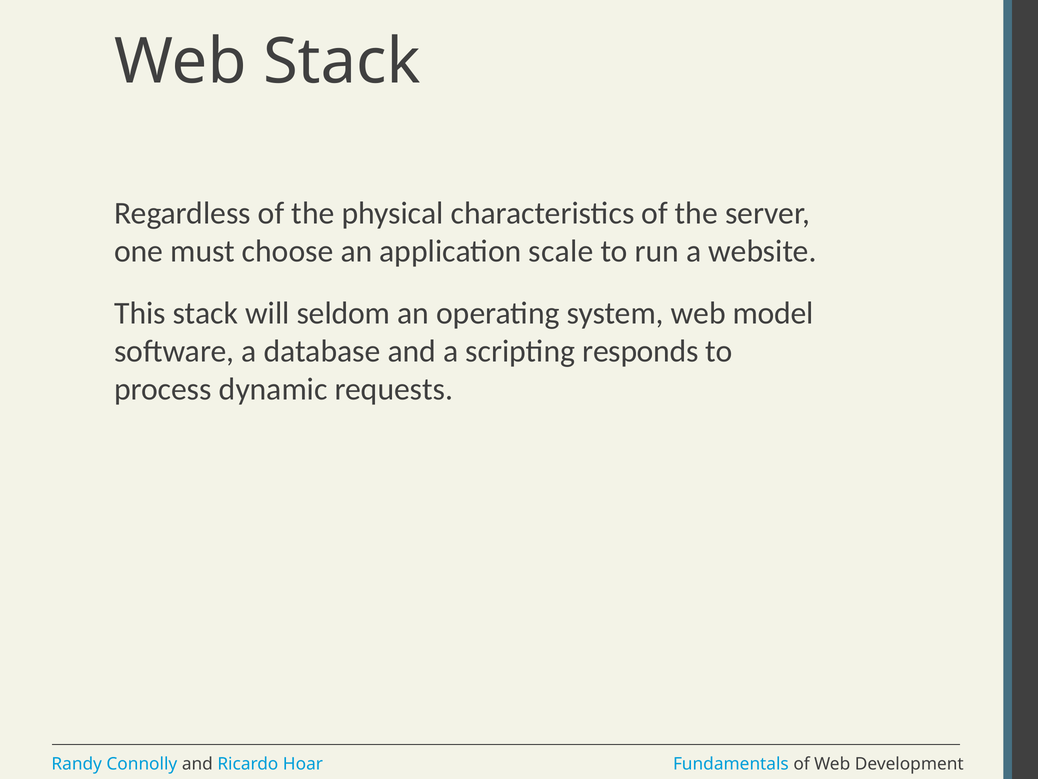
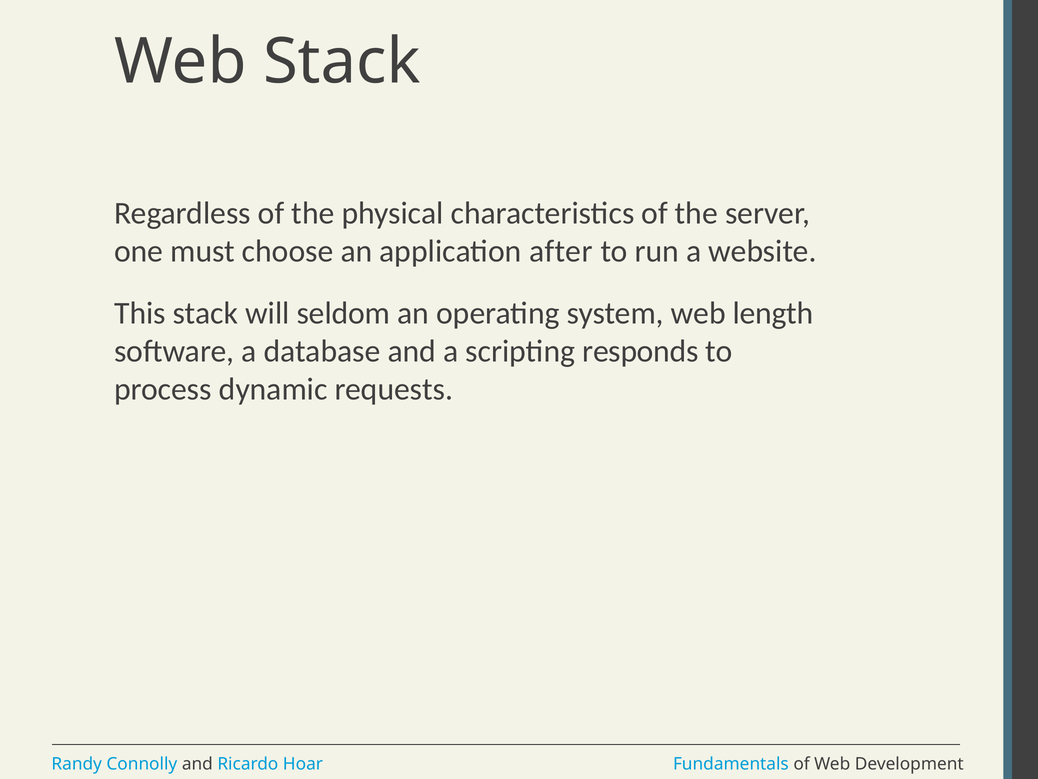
scale: scale -> after (561, 251)
model: model -> length (773, 313)
